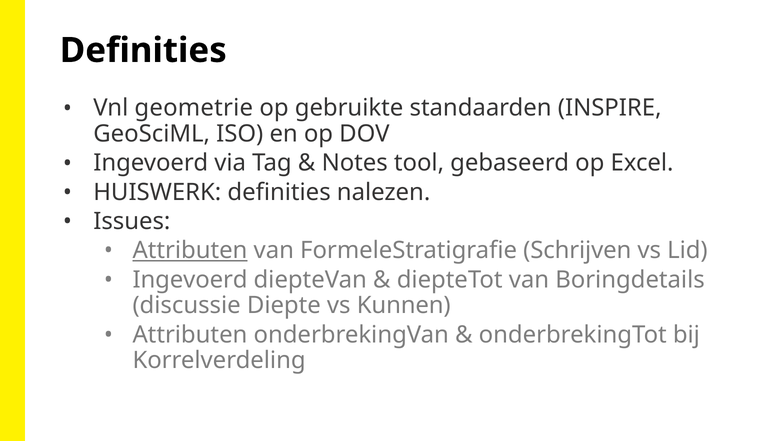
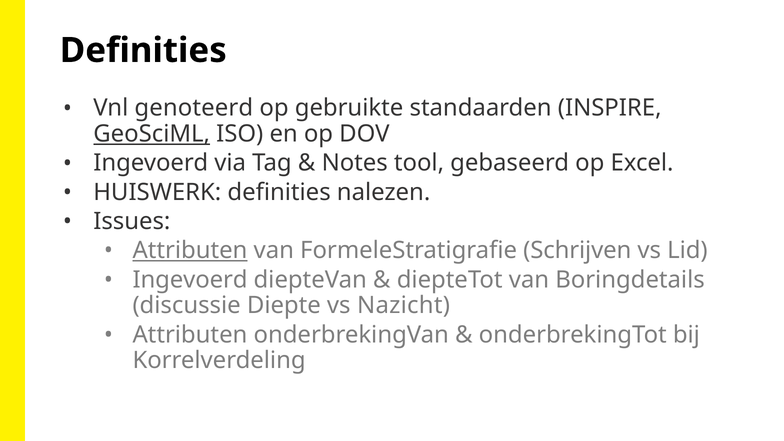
geometrie: geometrie -> genoteerd (194, 108)
GeoSciML underline: none -> present (152, 134)
Kunnen: Kunnen -> Nazicht (404, 306)
